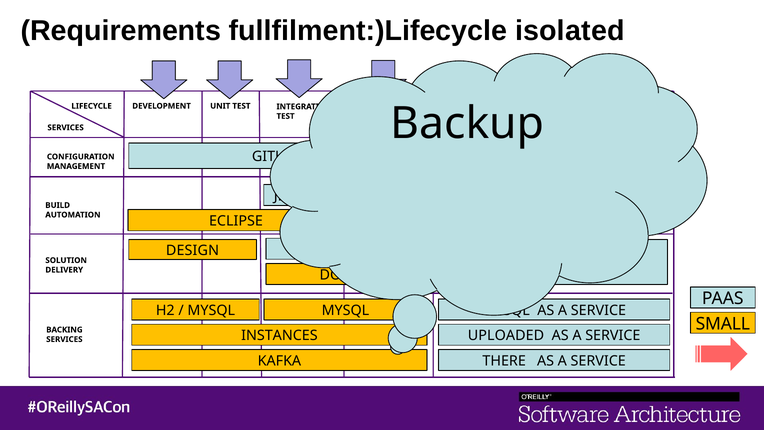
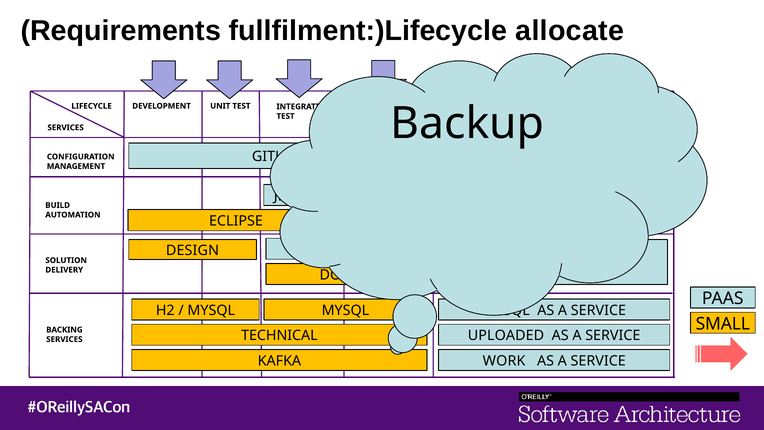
isolated: isolated -> allocate (570, 31)
INSTANCES: INSTANCES -> TECHNICAL (279, 335)
THERE: THERE -> WORK (504, 361)
